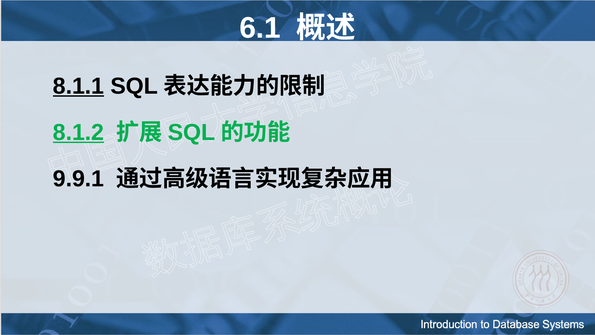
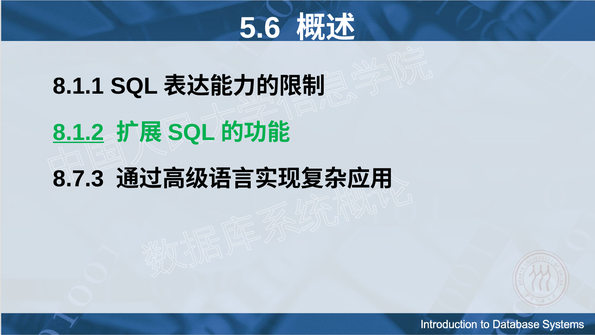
6.1: 6.1 -> 5.6 (260, 28)
8.1.1 underline: present -> none (79, 86)
9.9.1: 9.9.1 -> 8.7.3 (79, 179)
